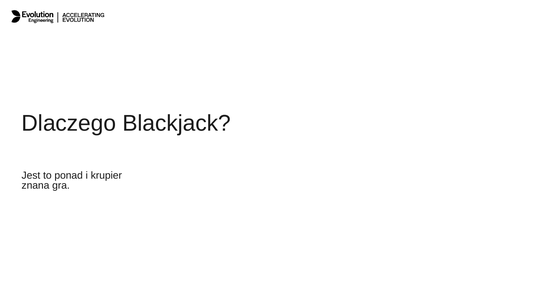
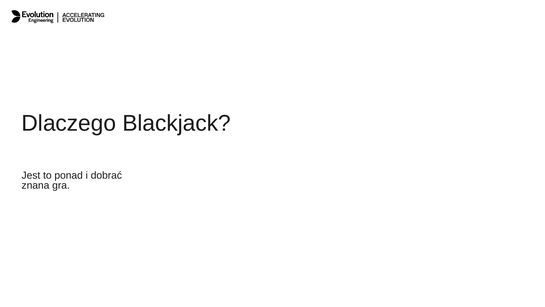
krupier: krupier -> dobrać (106, 175)
